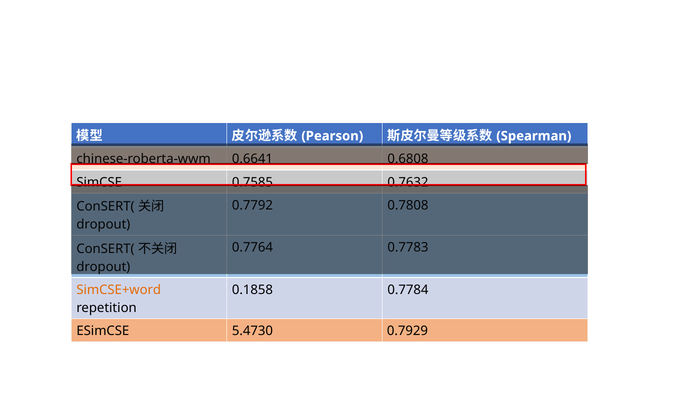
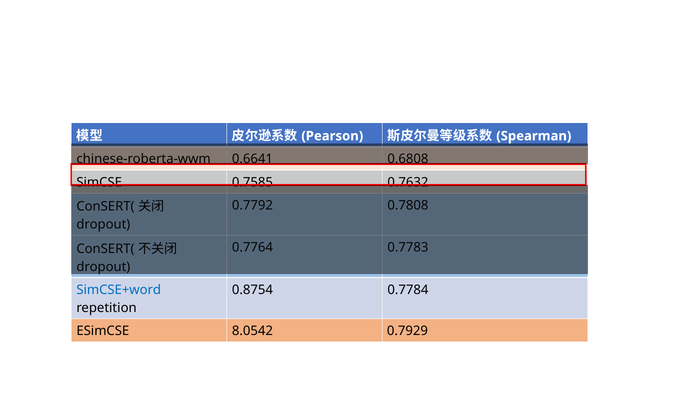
SimCSE+word colour: orange -> blue (119, 290)
0.1858: 0.1858 -> 0.8754 (252, 290)
5.4730: 5.4730 -> 8.0542 (252, 331)
